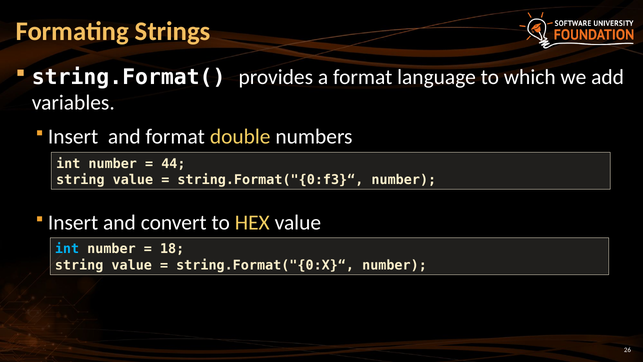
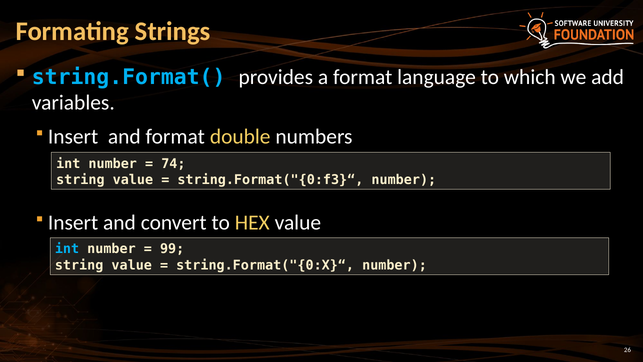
string.Format( colour: white -> light blue (129, 77)
44: 44 -> 74 (173, 164)
18: 18 -> 99 (172, 249)
